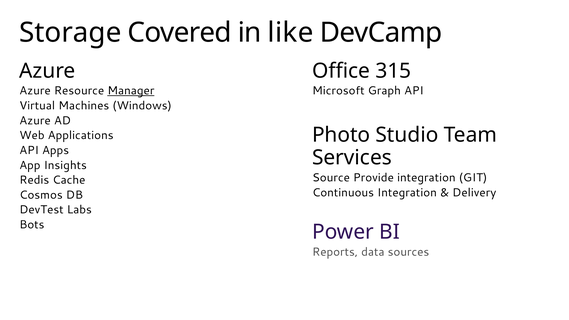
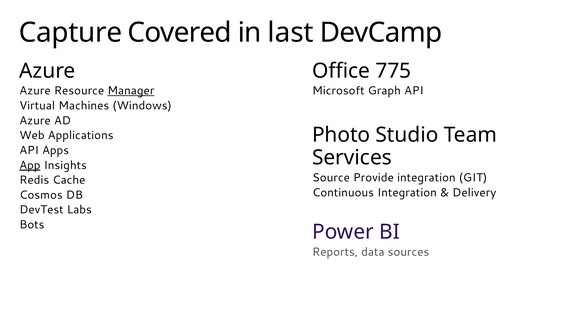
Storage: Storage -> Capture (70, 33)
like: like -> last (291, 33)
315: 315 -> 775 (393, 71)
App underline: none -> present (30, 165)
